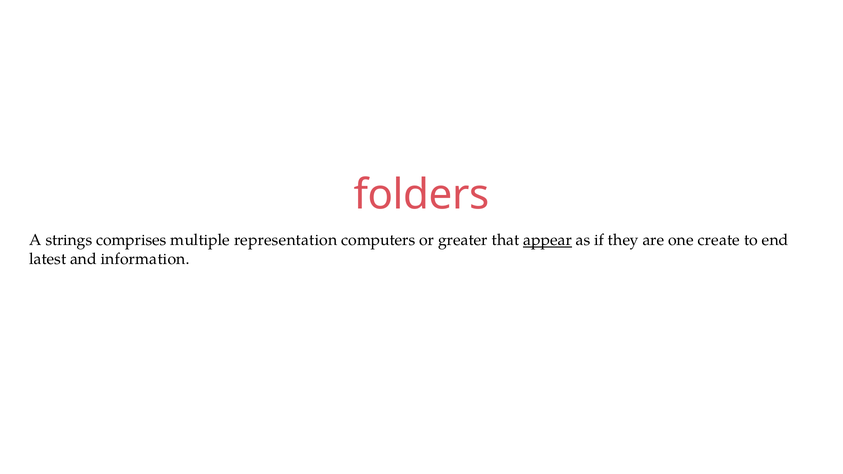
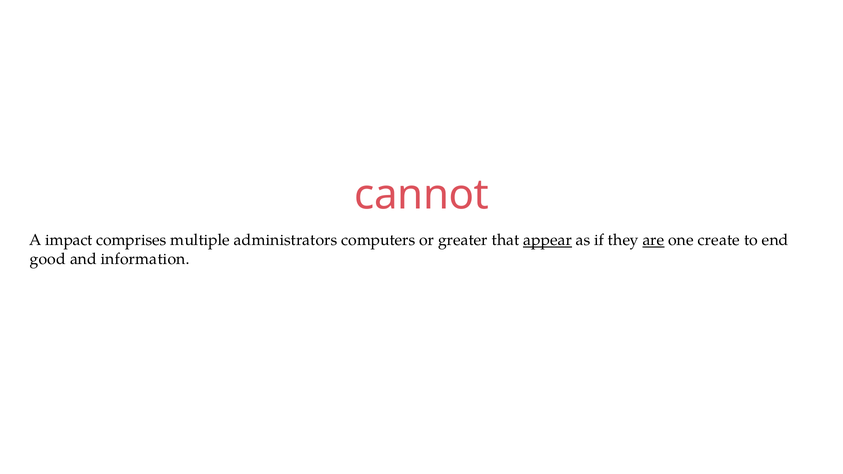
folders: folders -> cannot (422, 195)
strings: strings -> impact (69, 240)
representation: representation -> administrators (286, 240)
are underline: none -> present (653, 240)
latest: latest -> good (48, 259)
